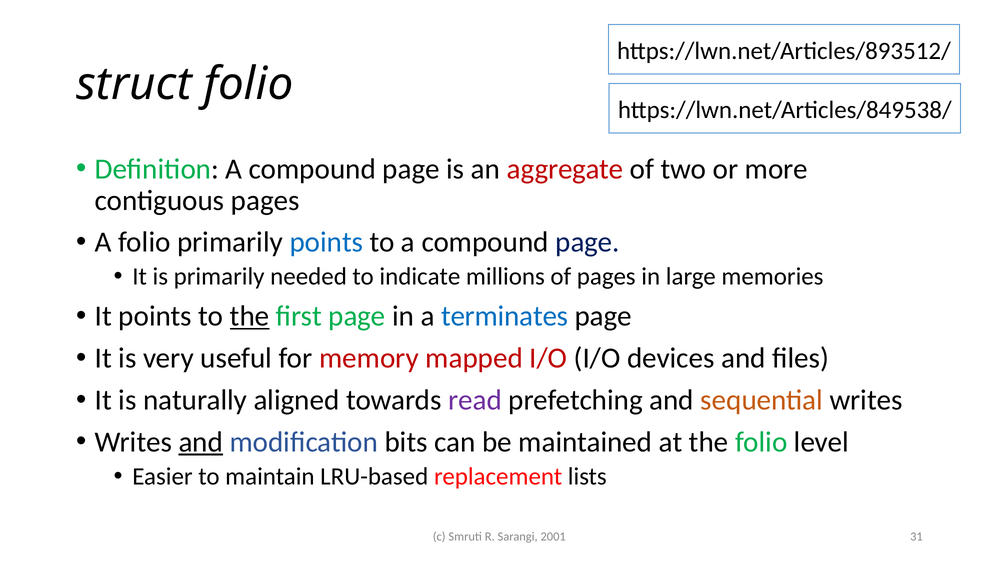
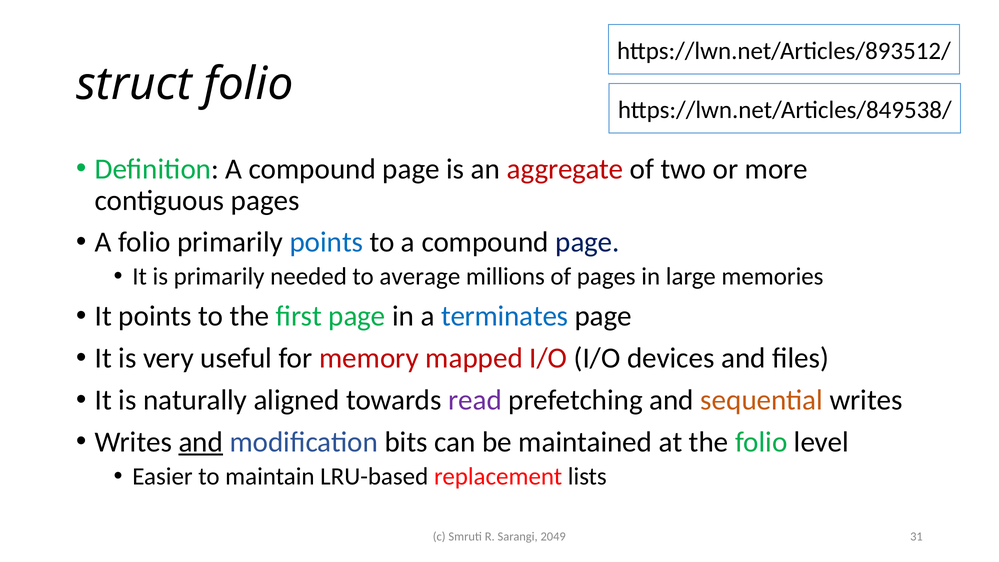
indicate: indicate -> average (420, 277)
the underline: present -> none (250, 316)
2001: 2001 -> 2049 (553, 537)
